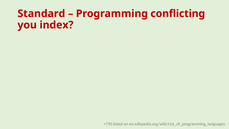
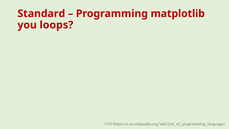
conflicting: conflicting -> matplotlib (178, 14)
index: index -> loops (56, 25)
